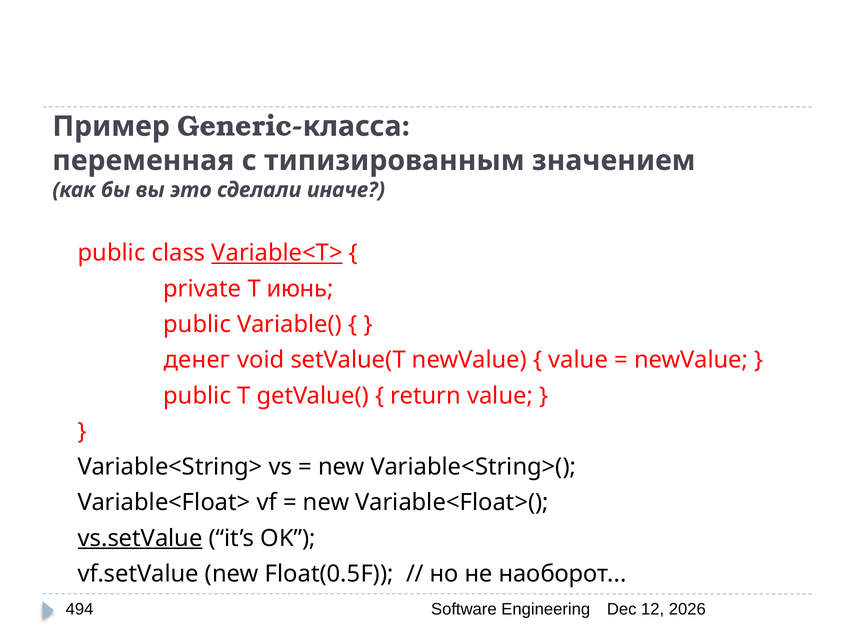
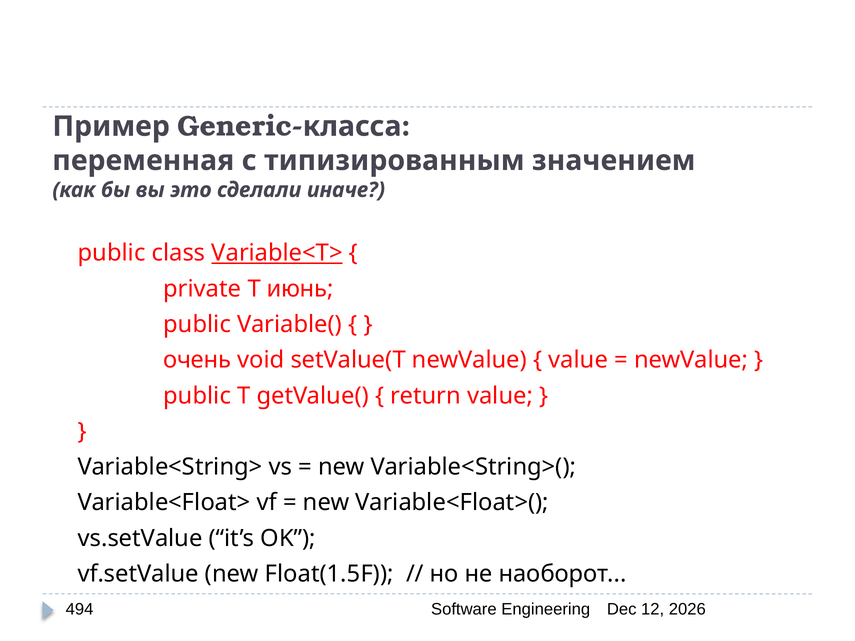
денег: денег -> очень (197, 360)
vs.setValue underline: present -> none (140, 538)
Float(0.5F: Float(0.5F -> Float(1.5F (329, 574)
